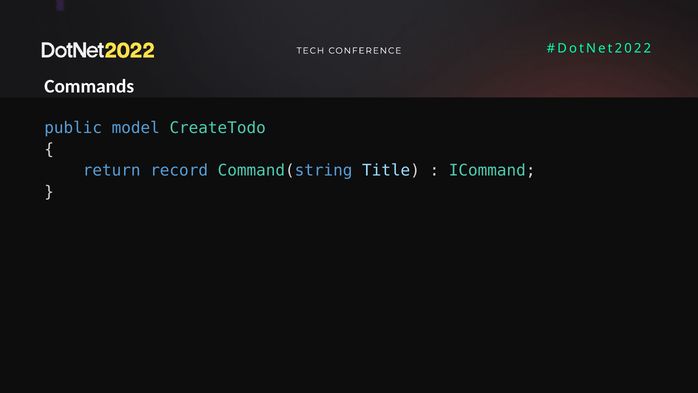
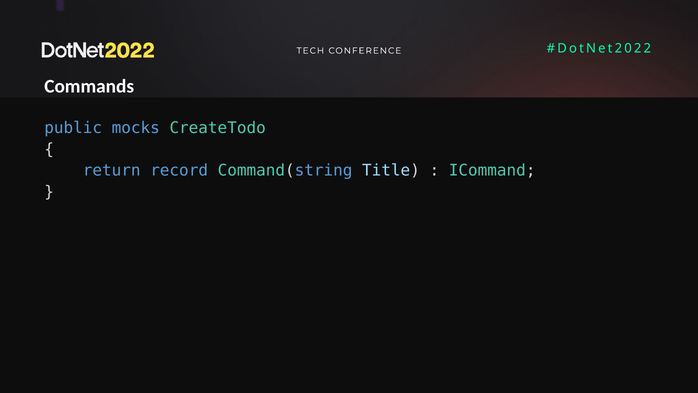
model: model -> mocks (136, 128)
